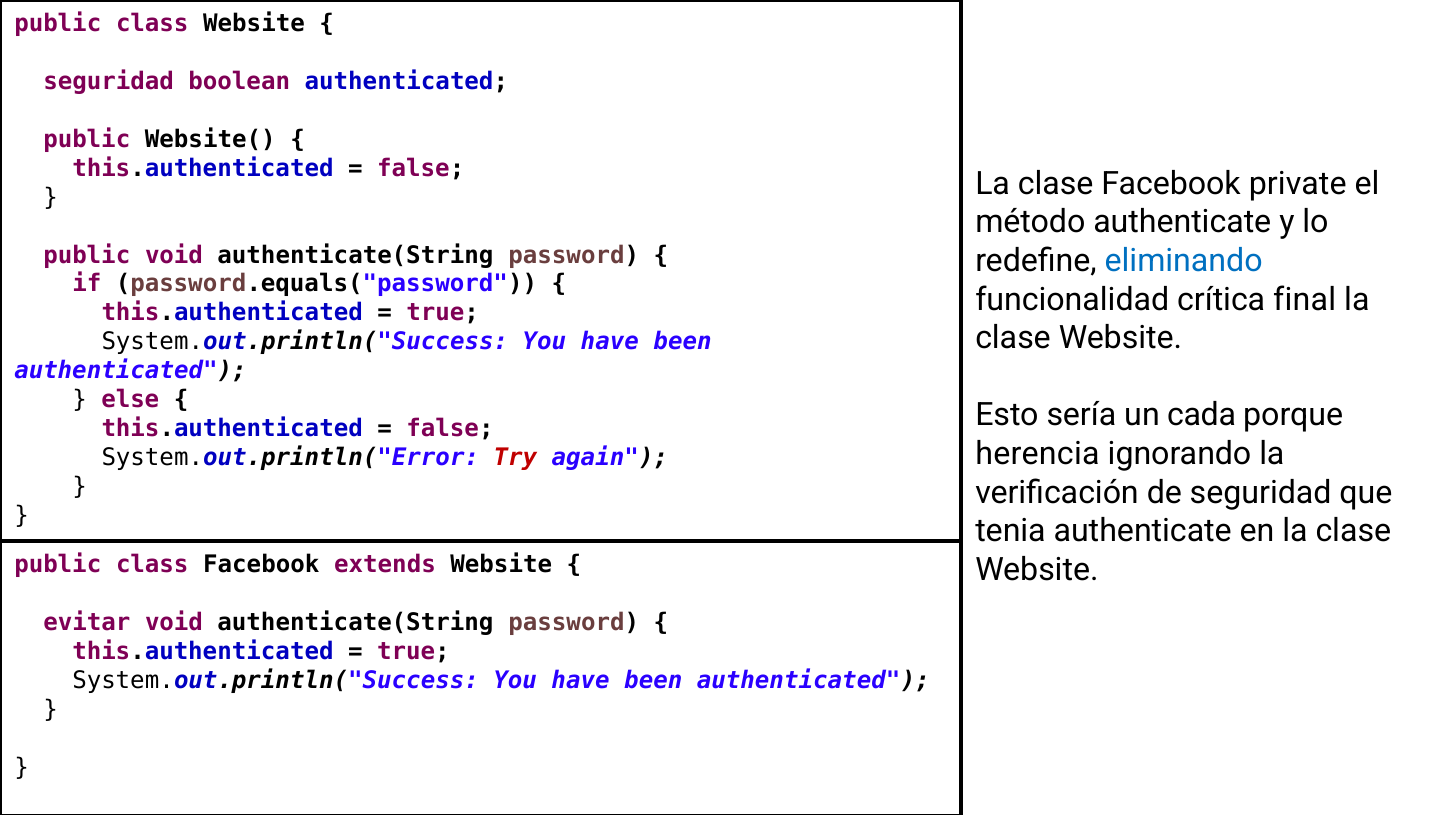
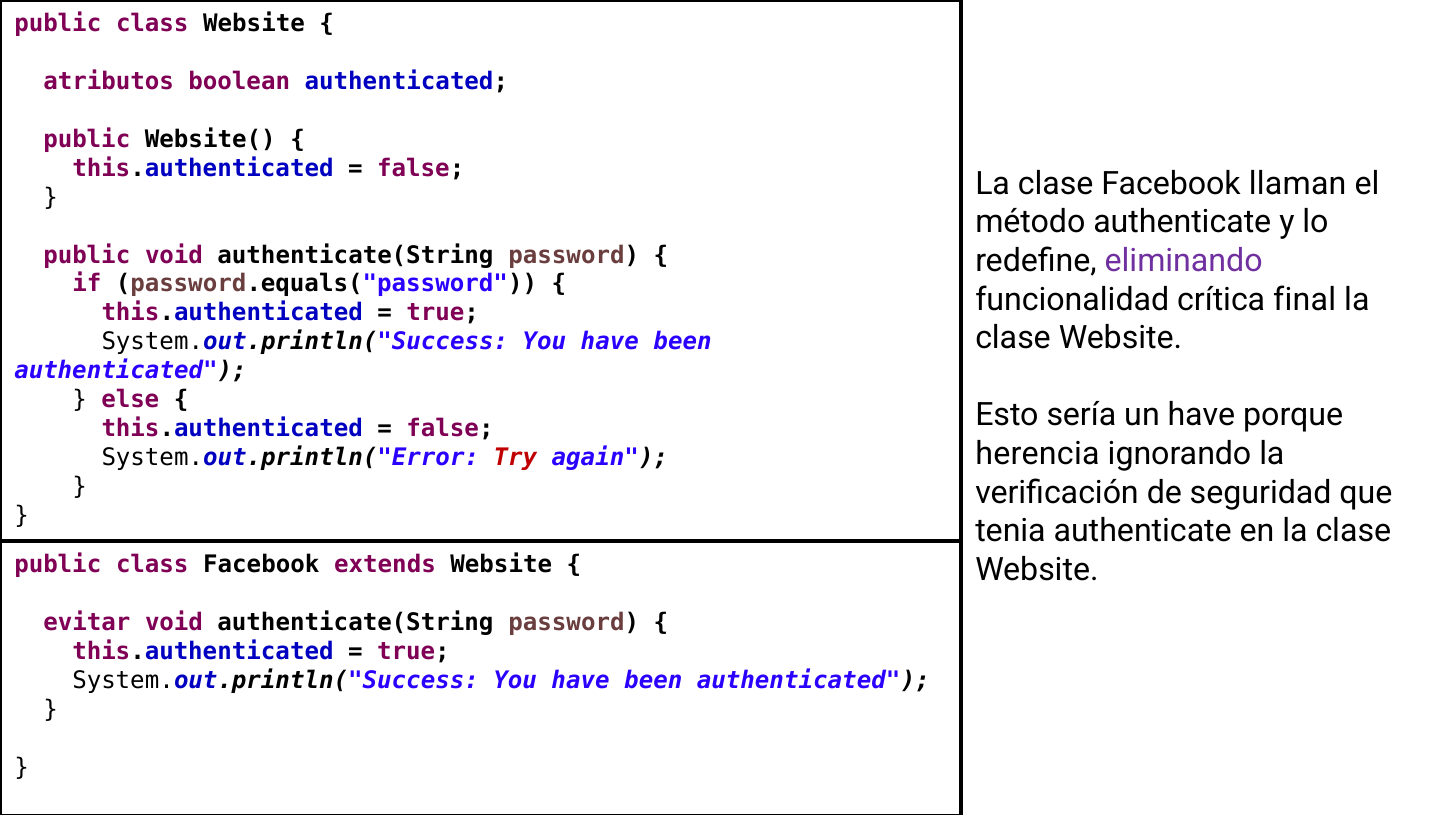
seguridad: seguridad -> atributos (109, 81)
private: private -> llaman (1298, 184)
eliminando colour: blue -> purple (1184, 261)
un cada: cada -> have (1201, 416)
